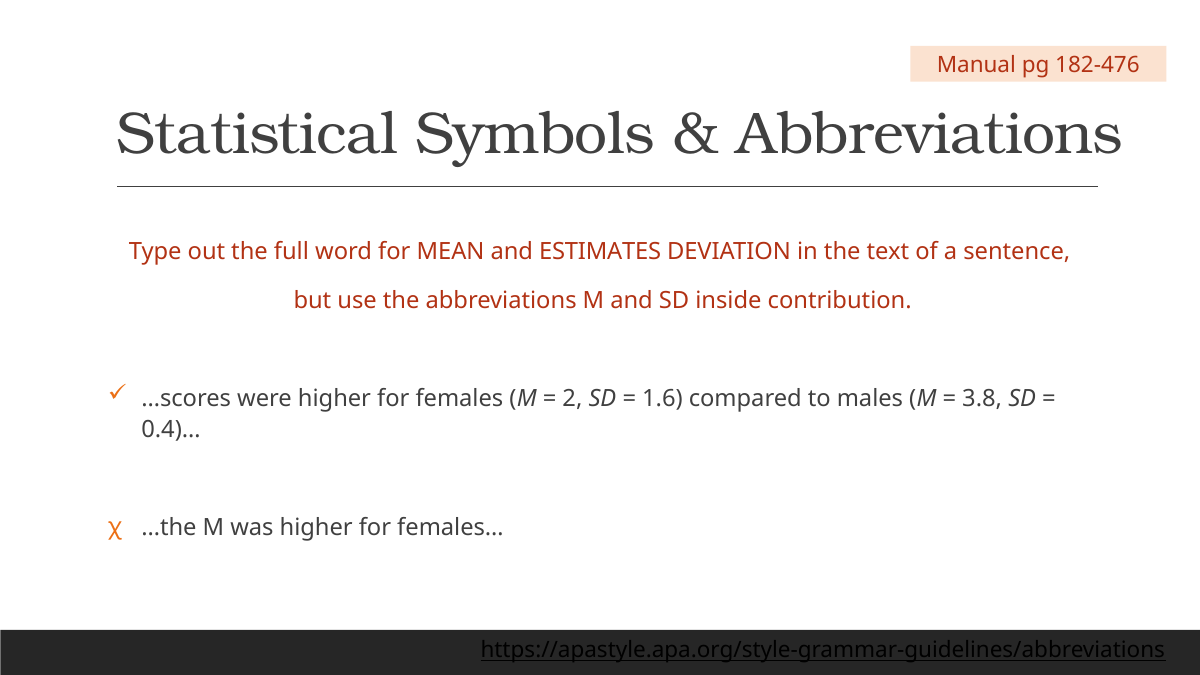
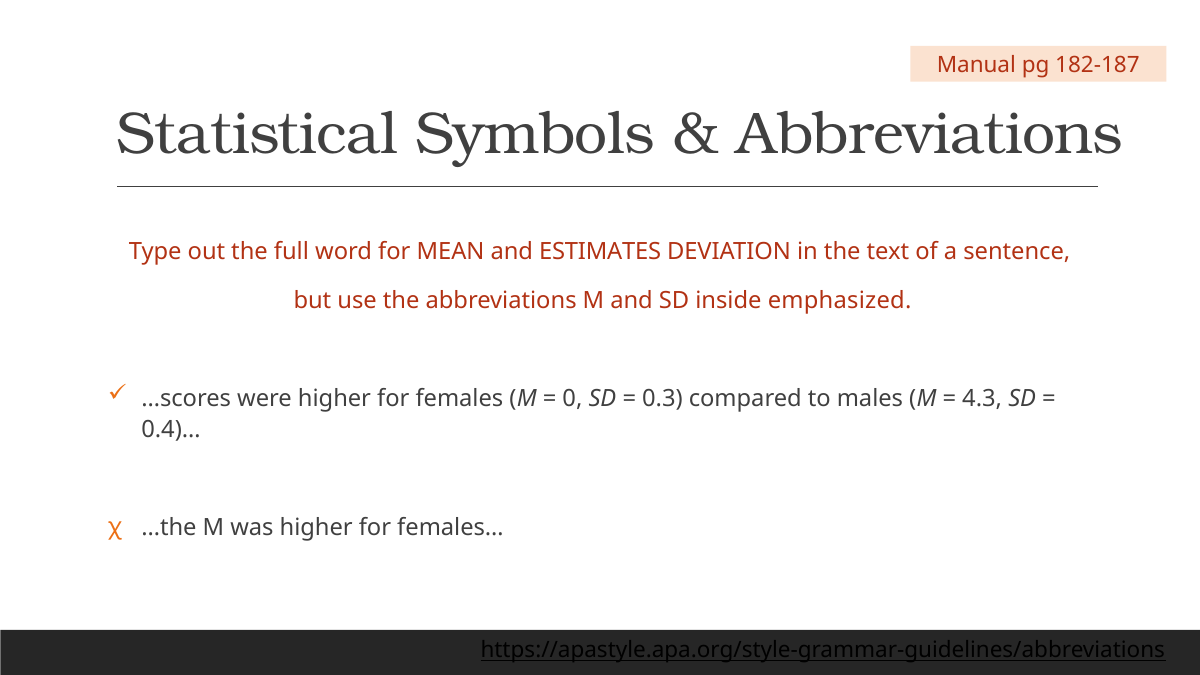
182-476: 182-476 -> 182-187 (1097, 65)
contribution: contribution -> emphasized (840, 301)
2: 2 -> 0 (572, 398)
1.6: 1.6 -> 0.3 (662, 398)
3.8: 3.8 -> 4.3 (982, 398)
